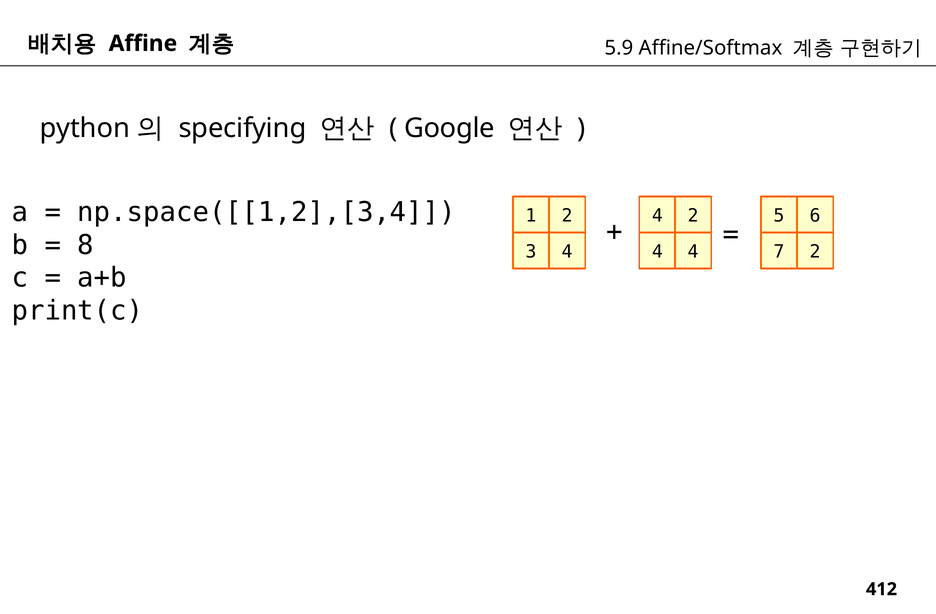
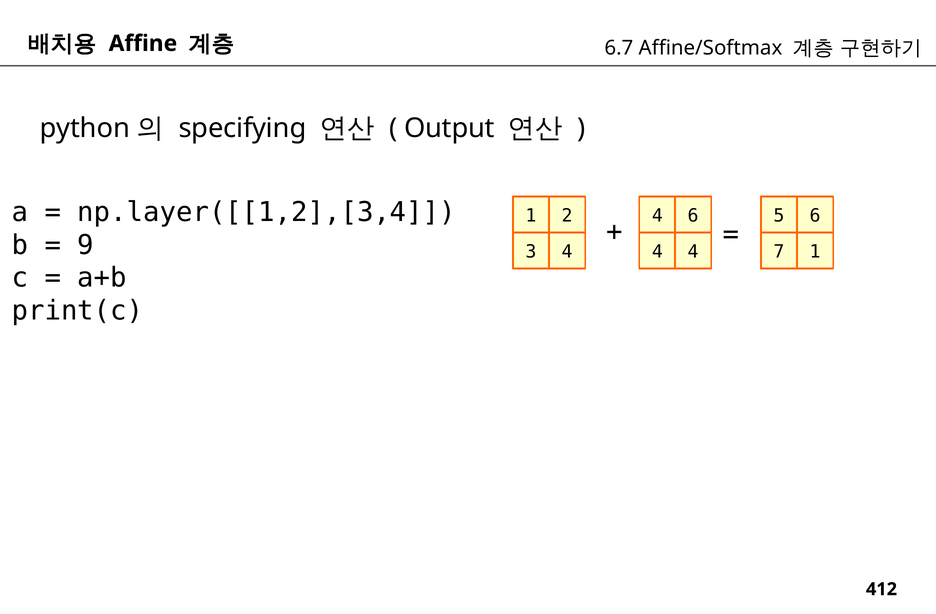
5.9: 5.9 -> 6.7 (619, 48)
Google: Google -> Output (449, 129)
np.space([[1,2],[3,4: np.space([[1,2],[3,4 -> np.layer([[1,2],[3,4 (267, 213)
4 2: 2 -> 6 (693, 216)
8: 8 -> 9 (86, 245)
7 2: 2 -> 1 (815, 252)
